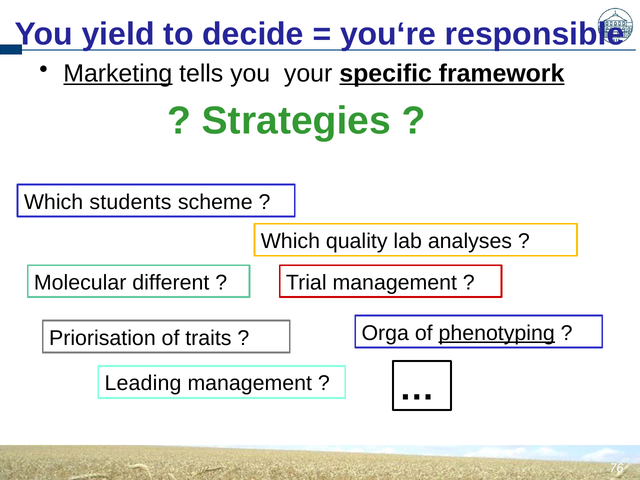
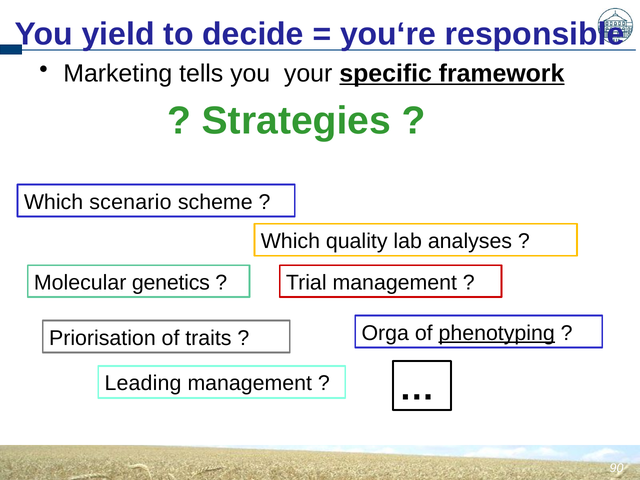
Marketing underline: present -> none (118, 73)
students: students -> scenario (130, 202)
different: different -> genetics (171, 283)
76: 76 -> 90 (617, 468)
